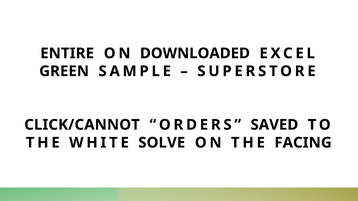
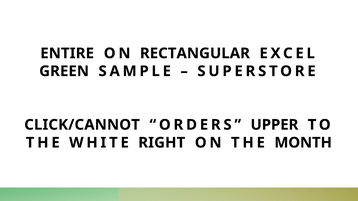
DOWNLOADED: DOWNLOADED -> RECTANGULAR (195, 53)
SAVED: SAVED -> UPPER (274, 125)
SOLVE: SOLVE -> RIGHT (162, 143)
FACING: FACING -> MONTH (303, 143)
